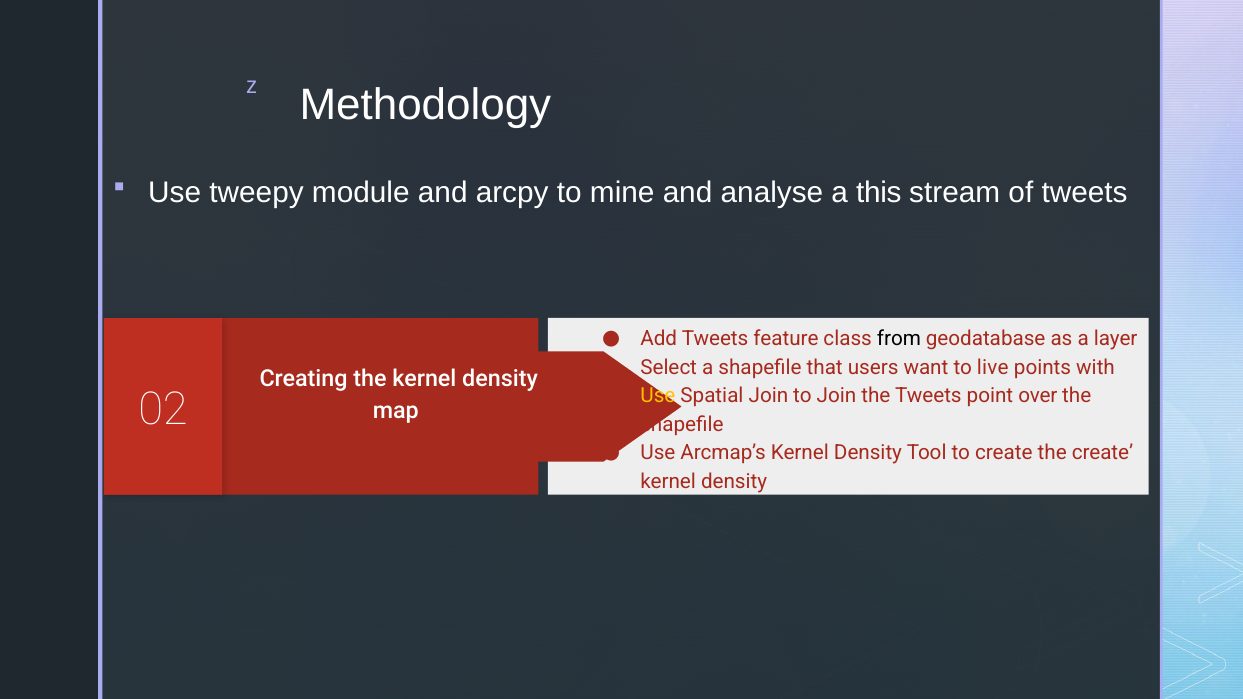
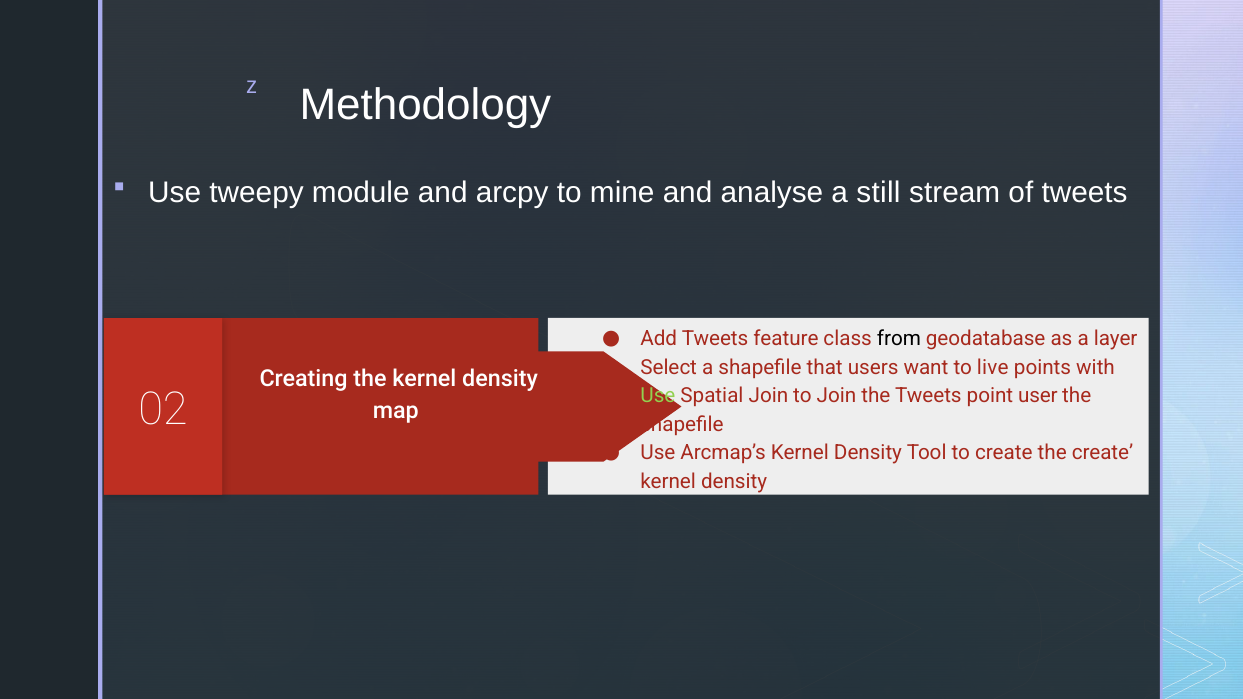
this: this -> still (878, 193)
Use colour: yellow -> light green (658, 396)
over: over -> user (1038, 396)
